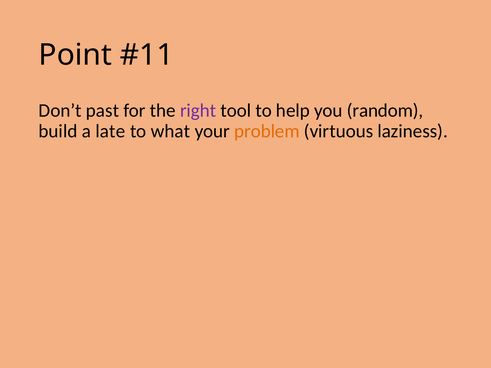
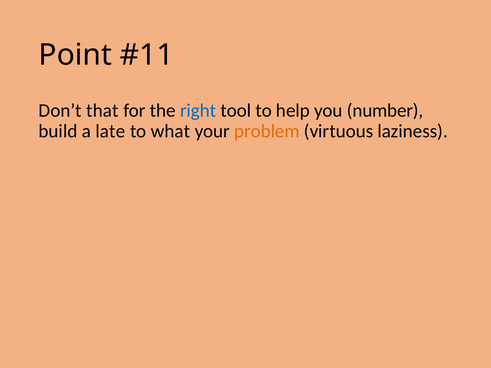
past: past -> that (102, 111)
right colour: purple -> blue (198, 111)
random: random -> number (385, 111)
